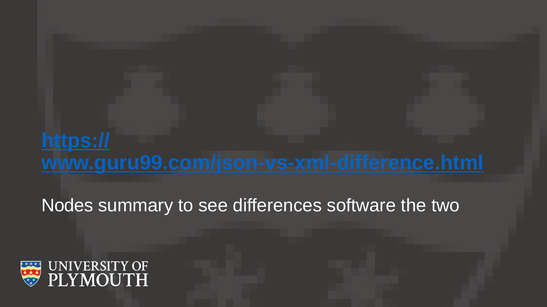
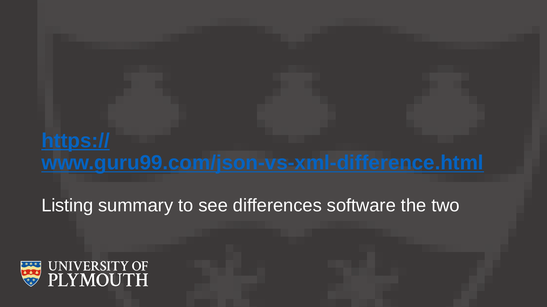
Nodes: Nodes -> Listing (67, 206)
